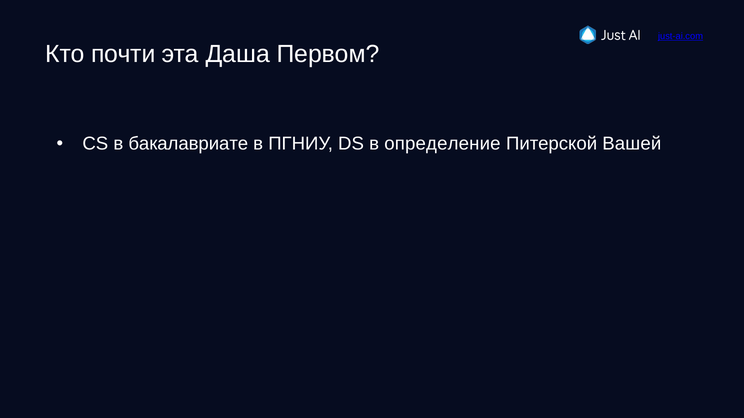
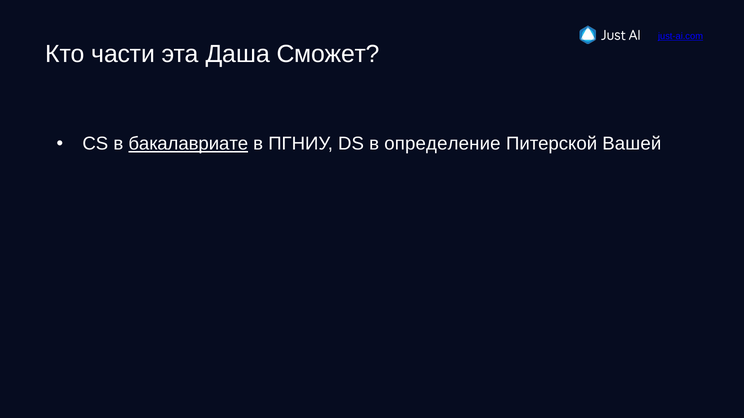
почти: почти -> части (123, 54)
Первом: Первом -> Сможет (328, 54)
бакалавриате underline: none -> present (188, 144)
